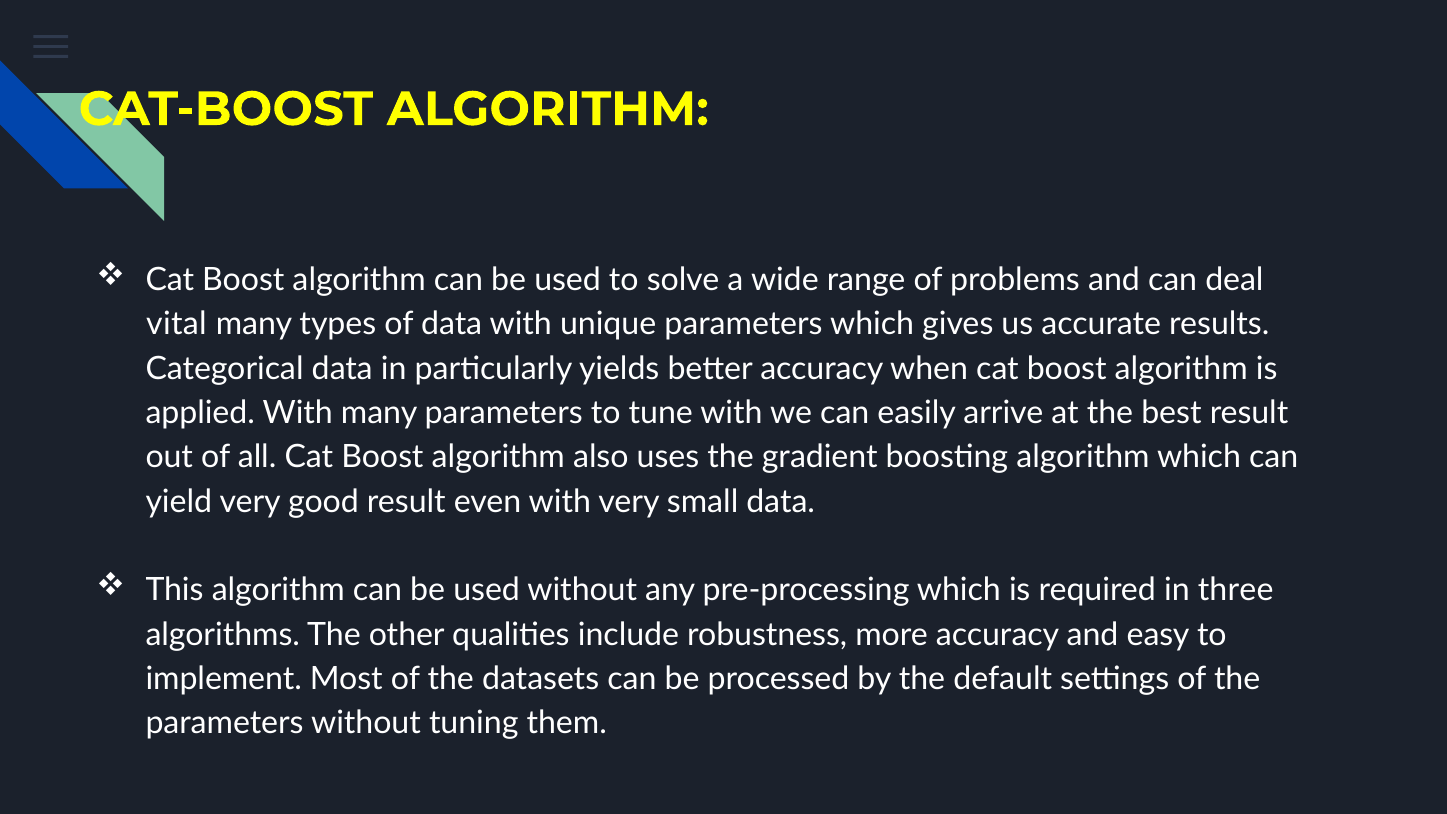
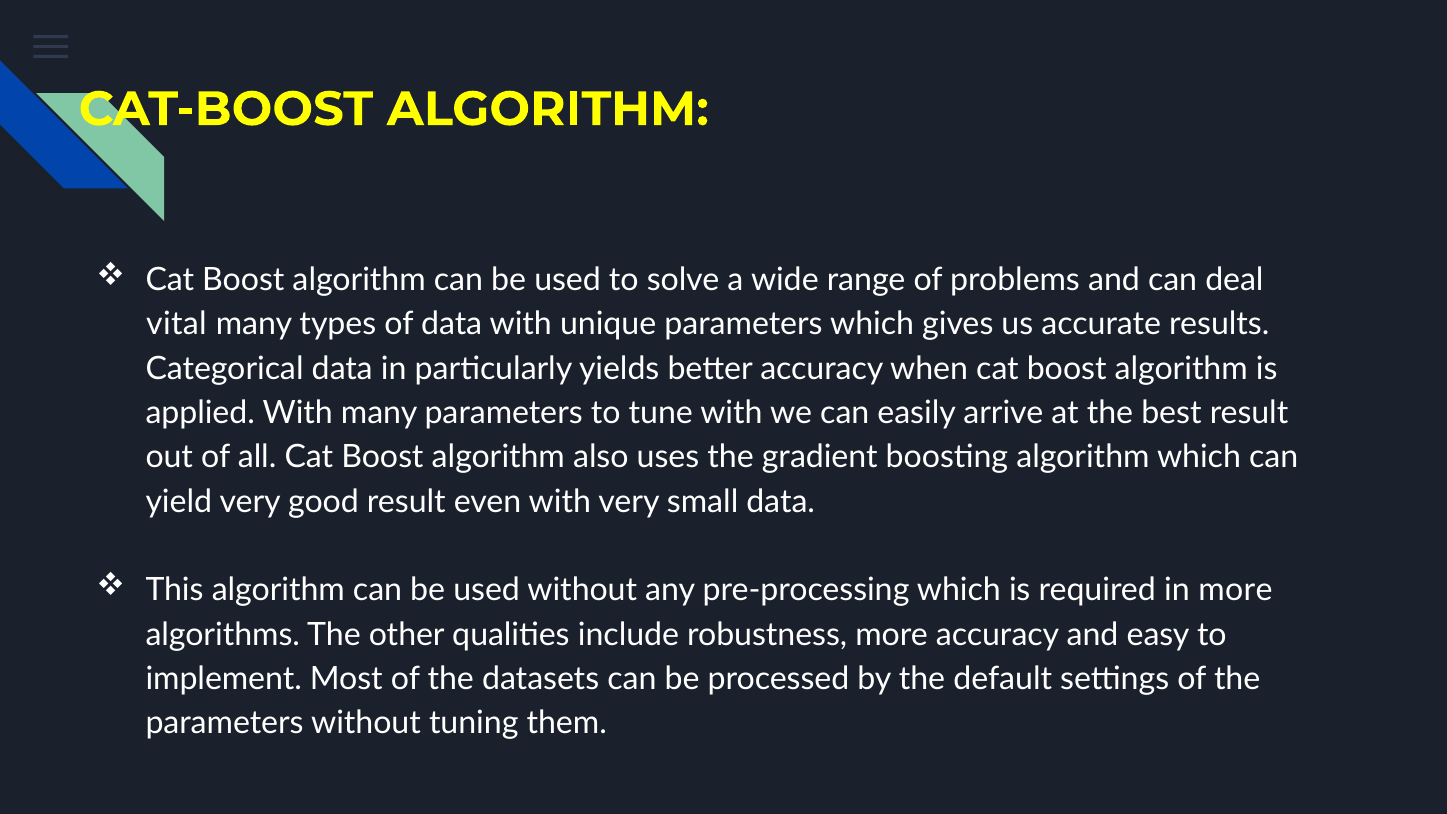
in three: three -> more (1236, 590)
